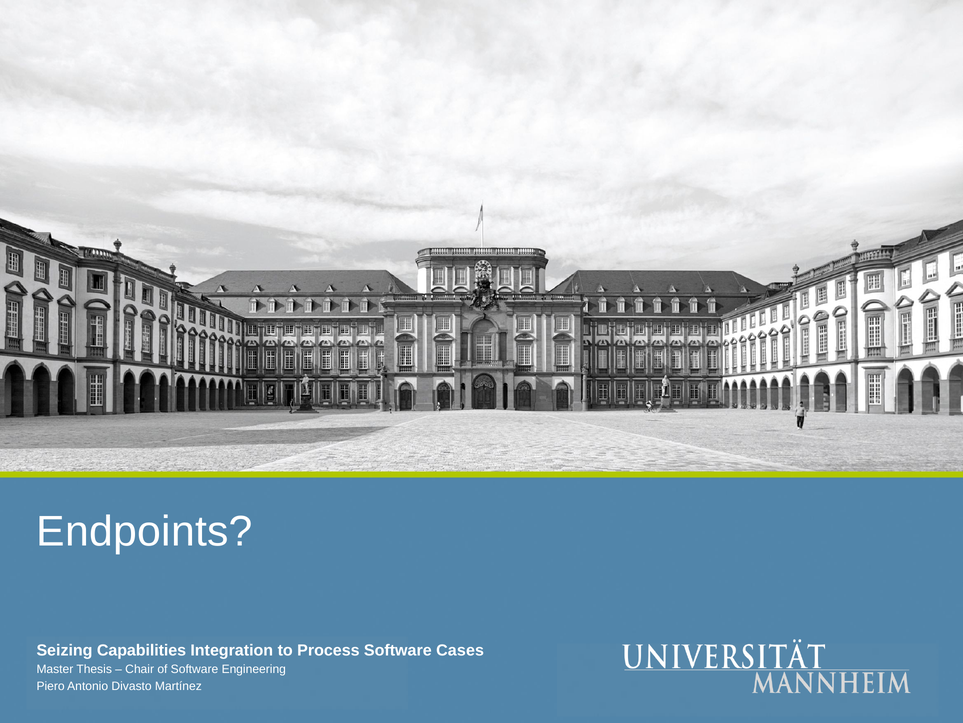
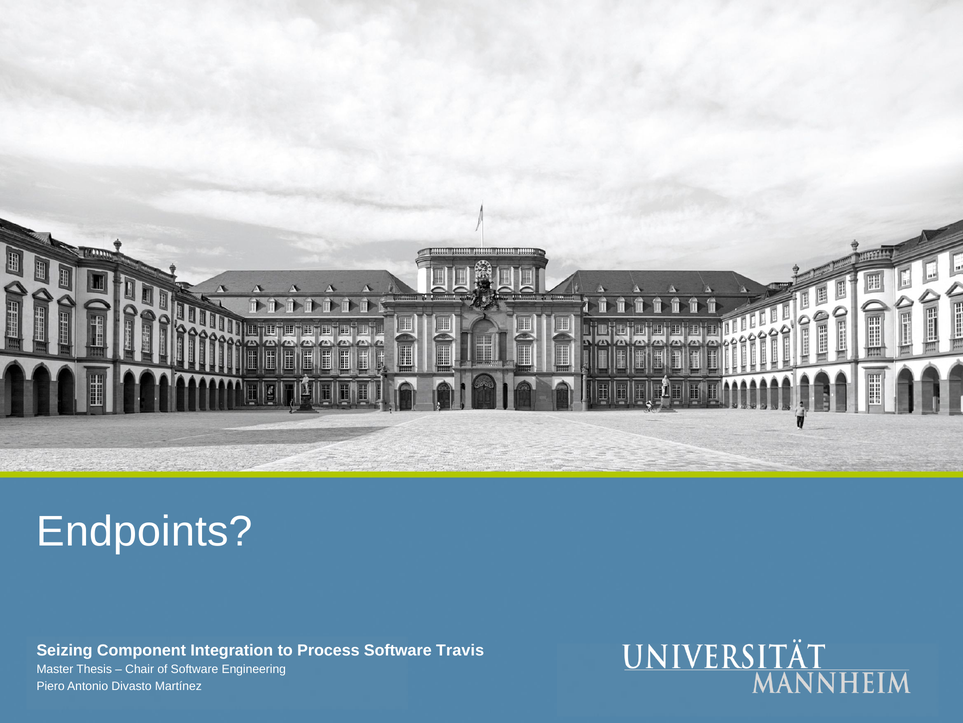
Capabilities: Capabilities -> Component (141, 650)
Cases: Cases -> Travis (460, 650)
